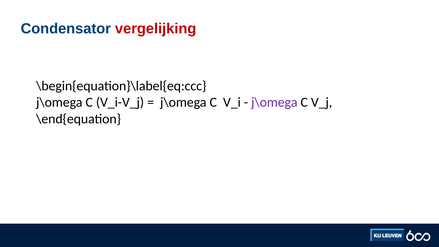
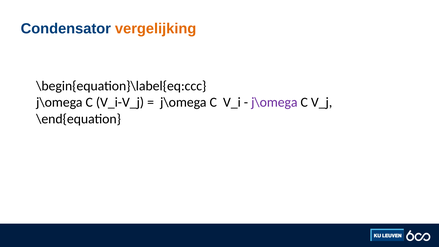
vergelijking colour: red -> orange (156, 29)
